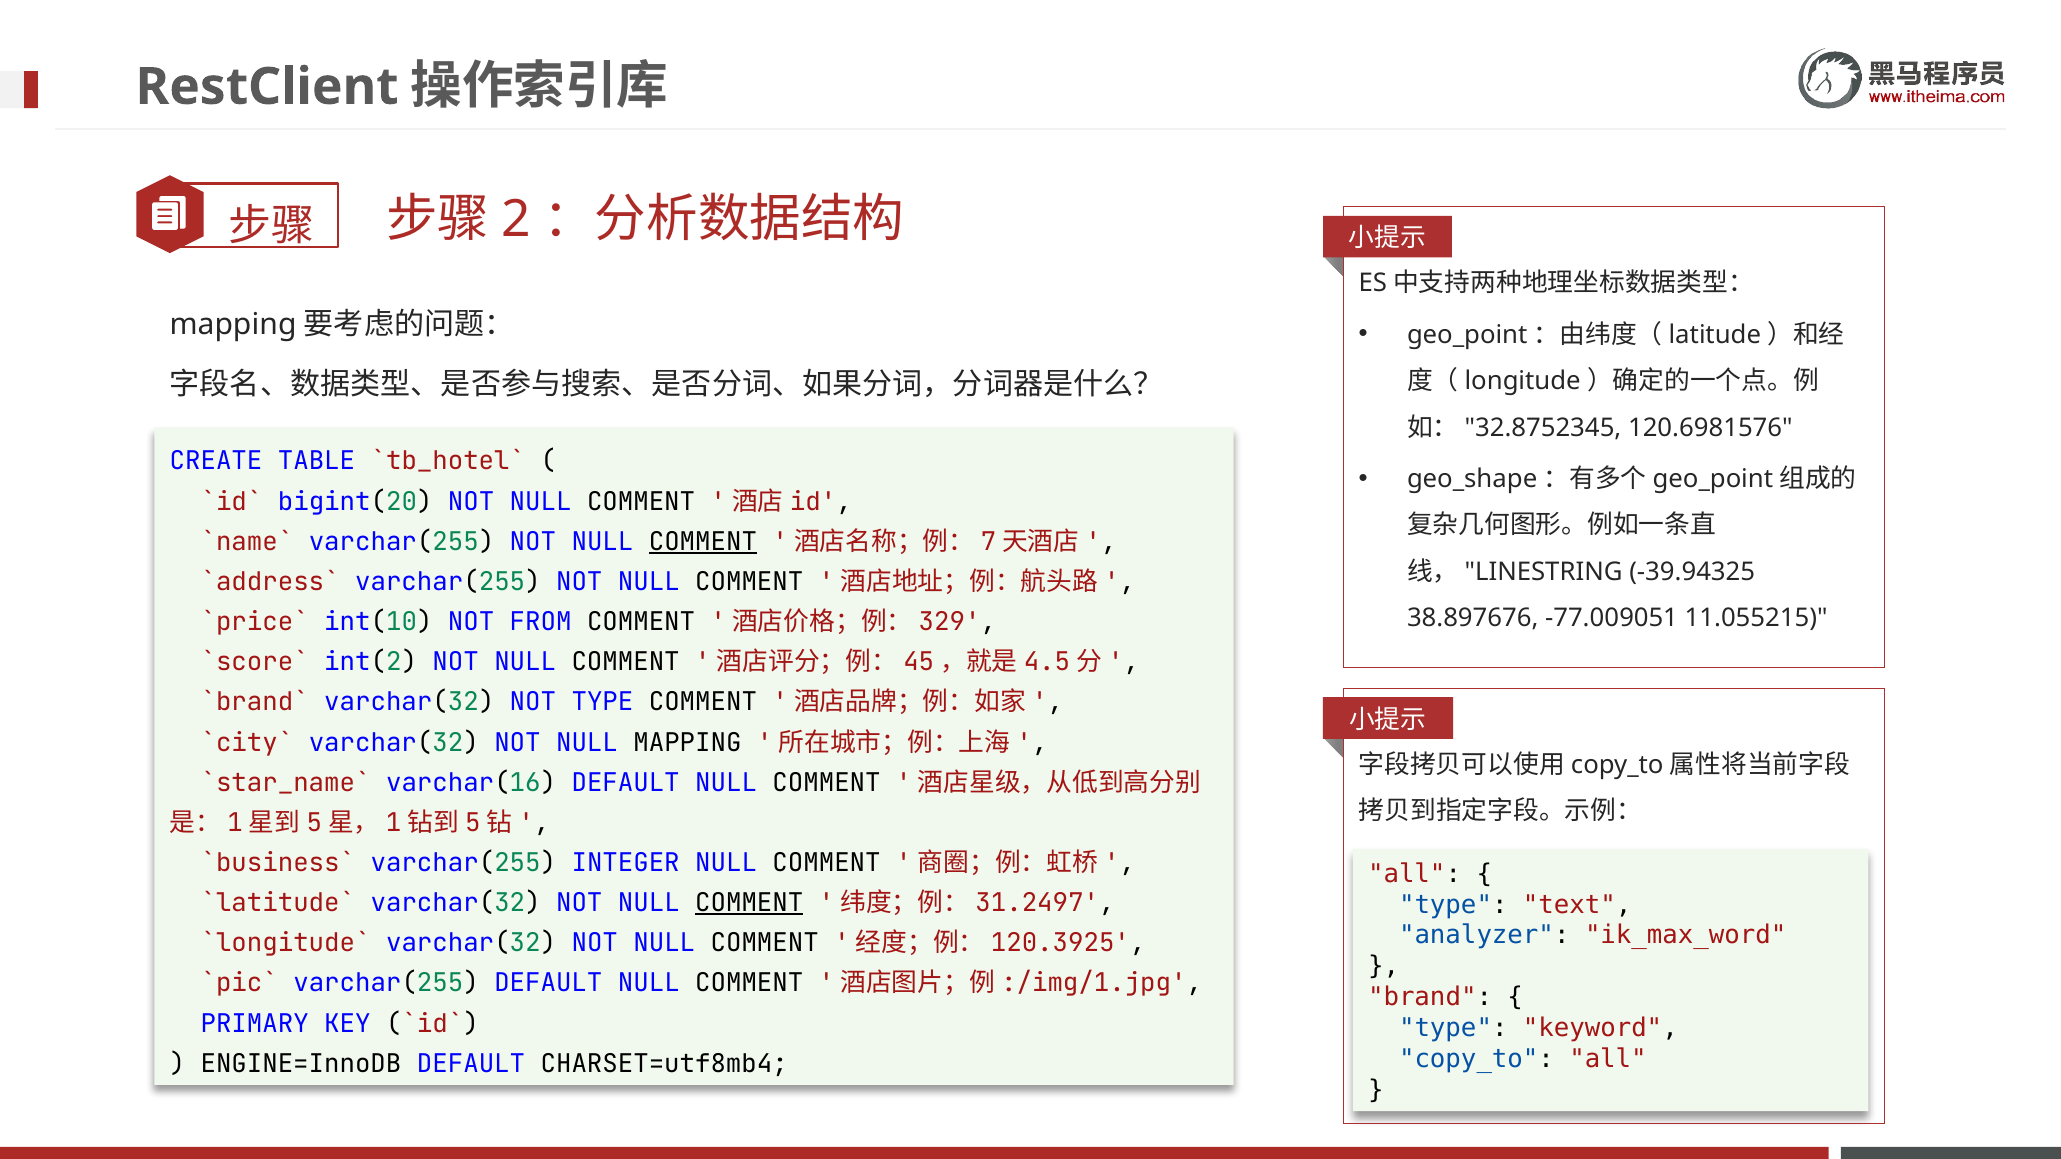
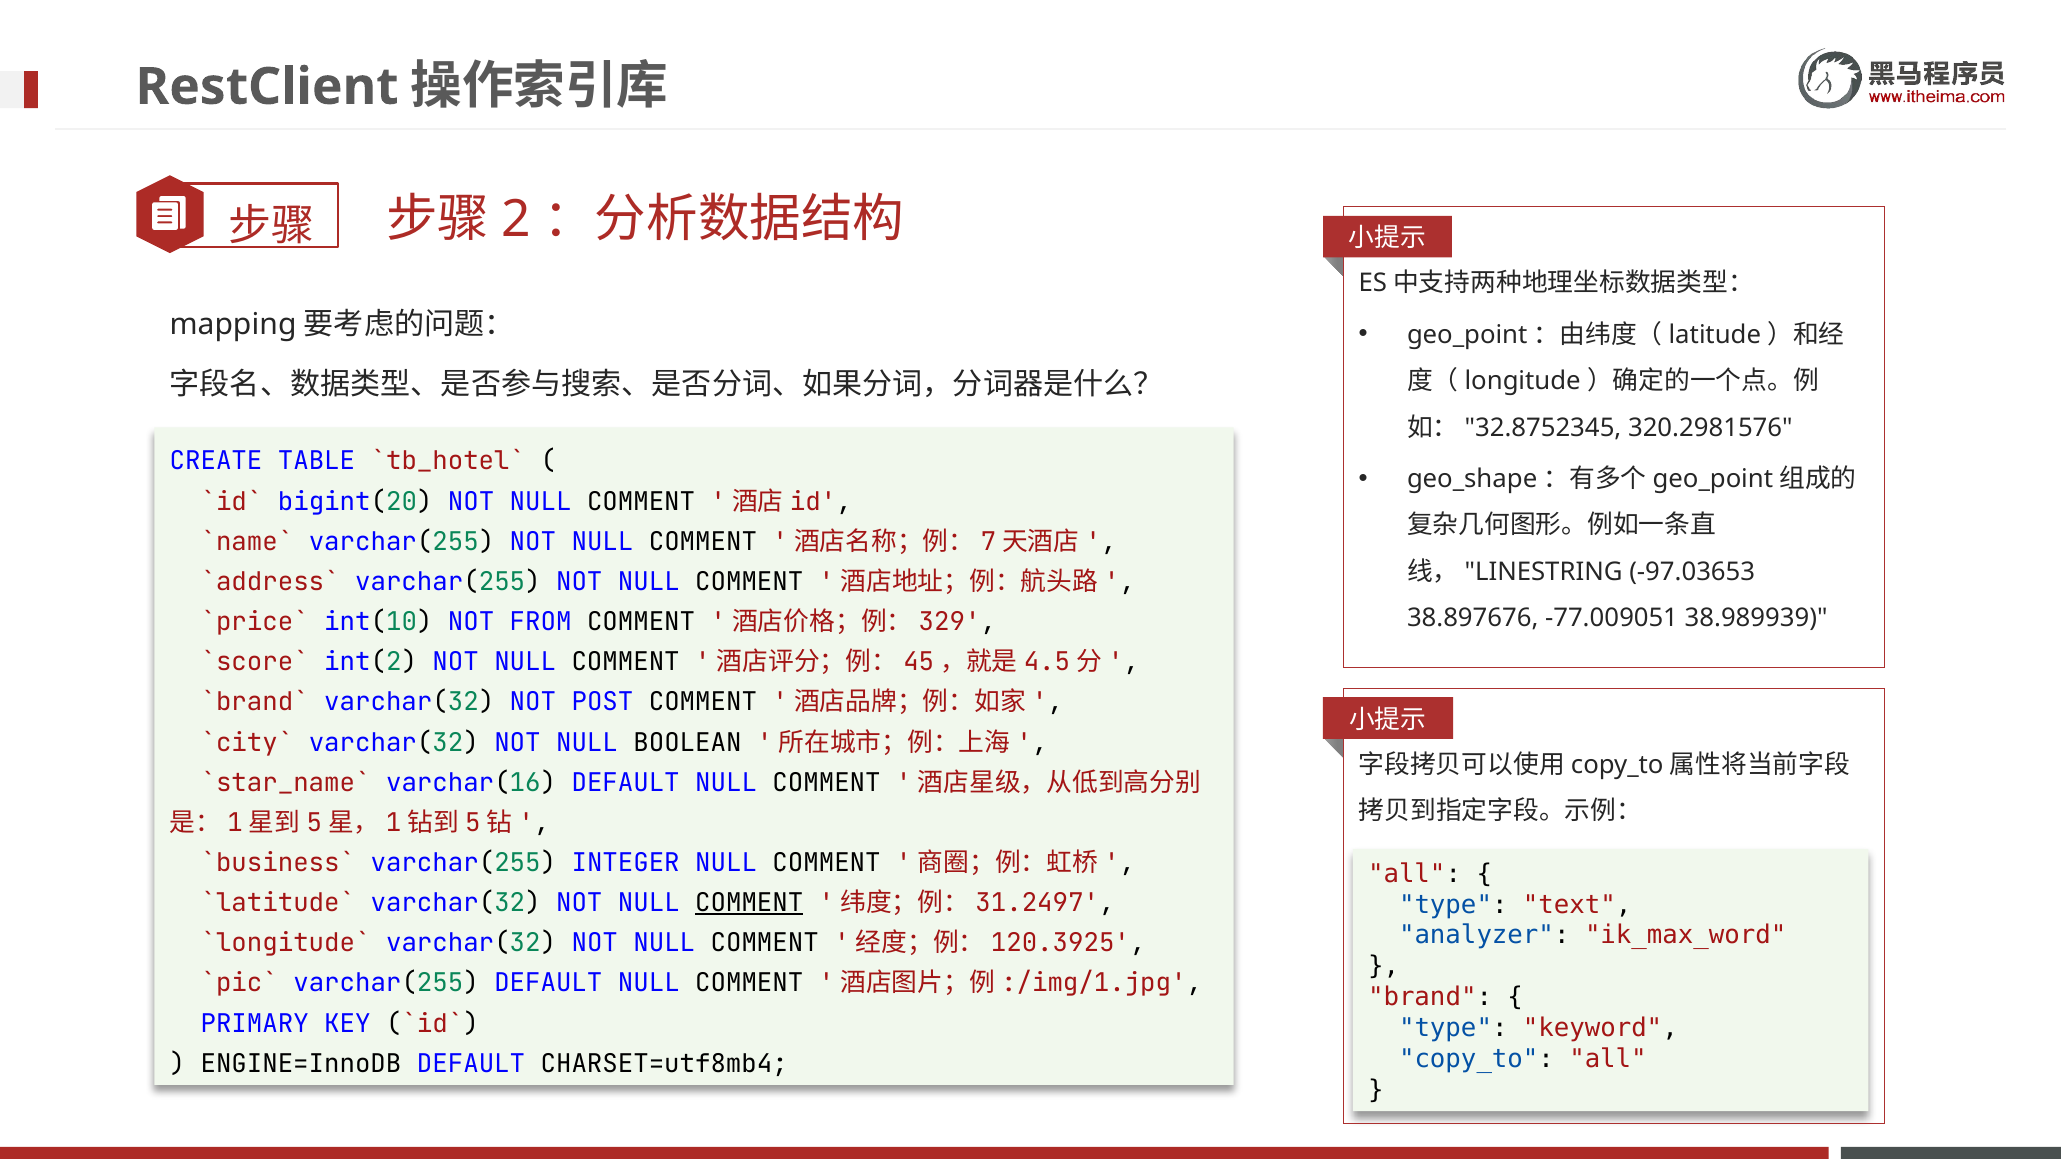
120.6981576: 120.6981576 -> 320.2981576 (1710, 428)
COMMENT underline: present -> none (703, 542)
-39.94325: -39.94325 -> -97.03653 (1692, 572)
11.055215: 11.055215 -> 38.989939 (1756, 618)
NOT TYPE: TYPE -> POST (602, 703)
MAPPING: MAPPING -> BOOLEAN (687, 743)
